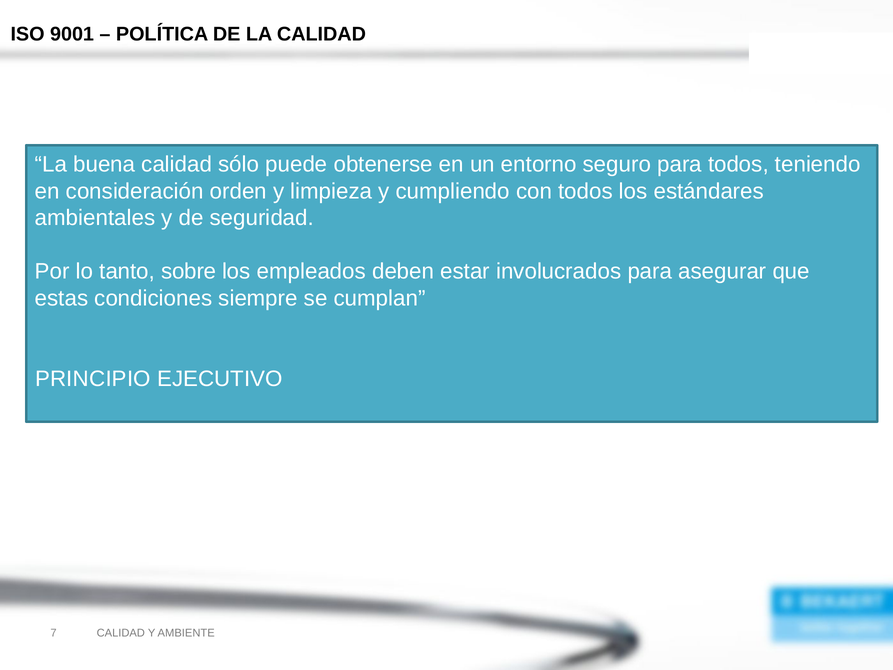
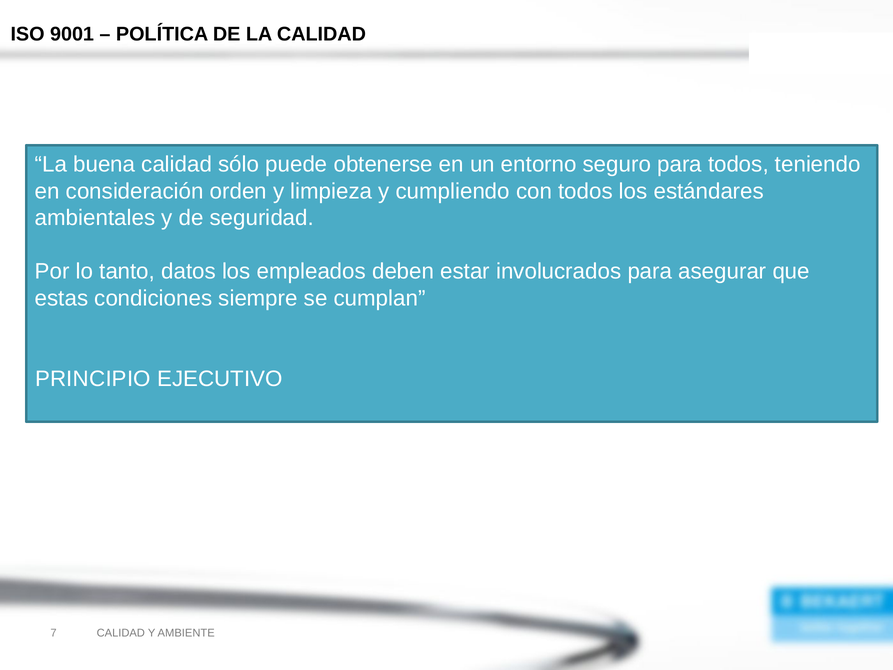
sobre: sobre -> datos (189, 271)
